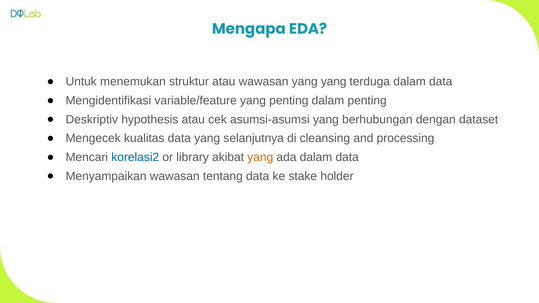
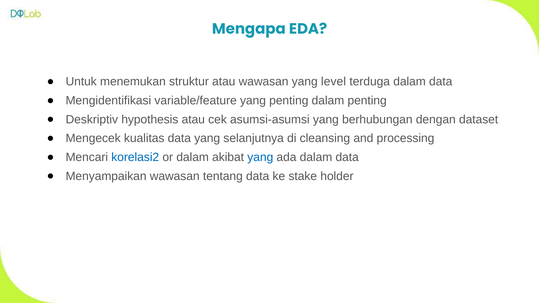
yang yang: yang -> level (334, 82)
or library: library -> dalam (193, 157)
yang colour: orange -> blue (260, 157)
